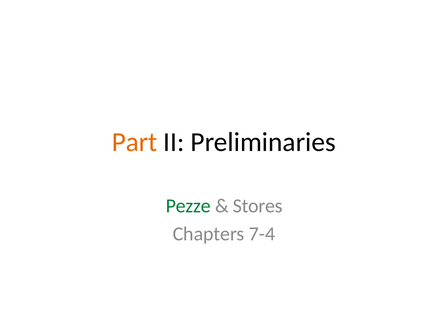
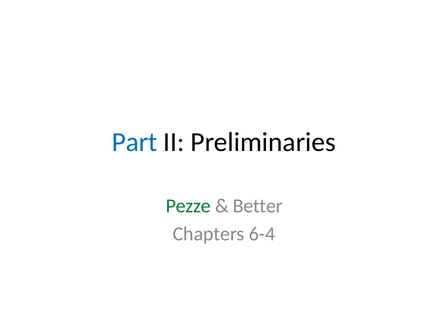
Part colour: orange -> blue (135, 142)
Stores: Stores -> Better (258, 206)
7-4: 7-4 -> 6-4 (262, 234)
